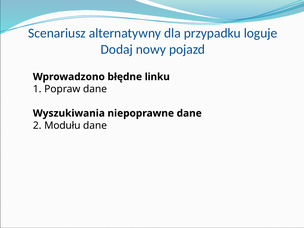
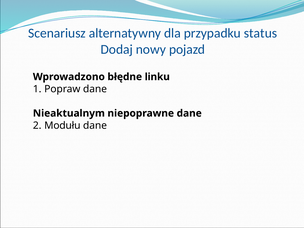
loguje: loguje -> status (261, 33)
Wyszukiwania: Wyszukiwania -> Nieaktualnym (69, 113)
